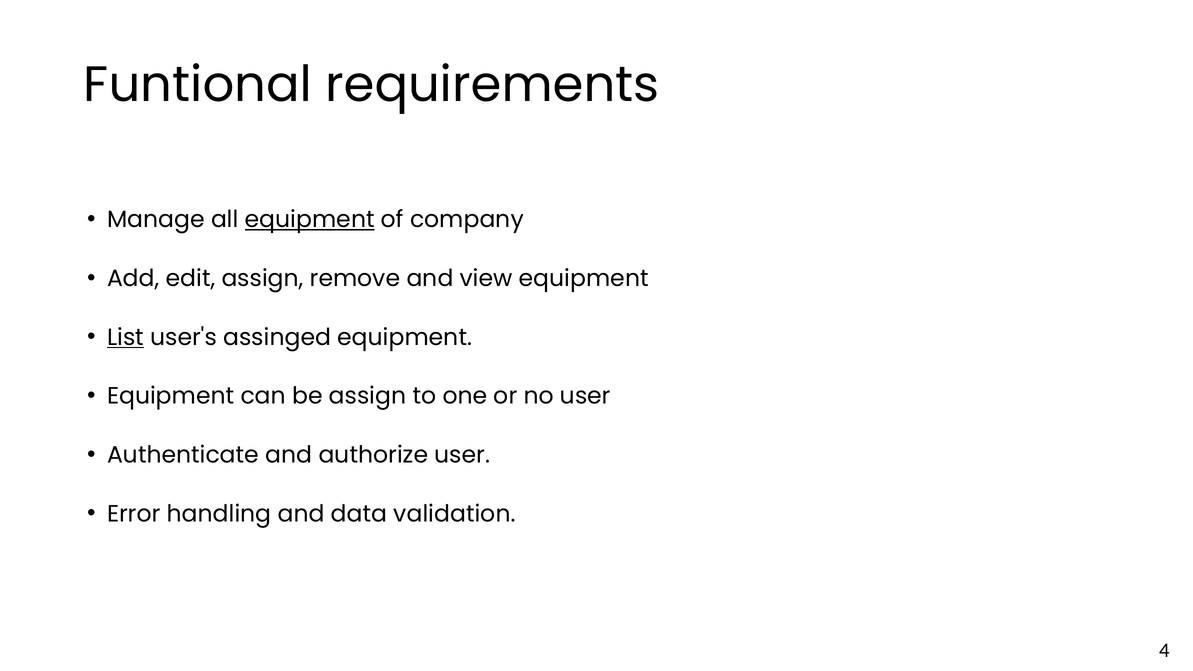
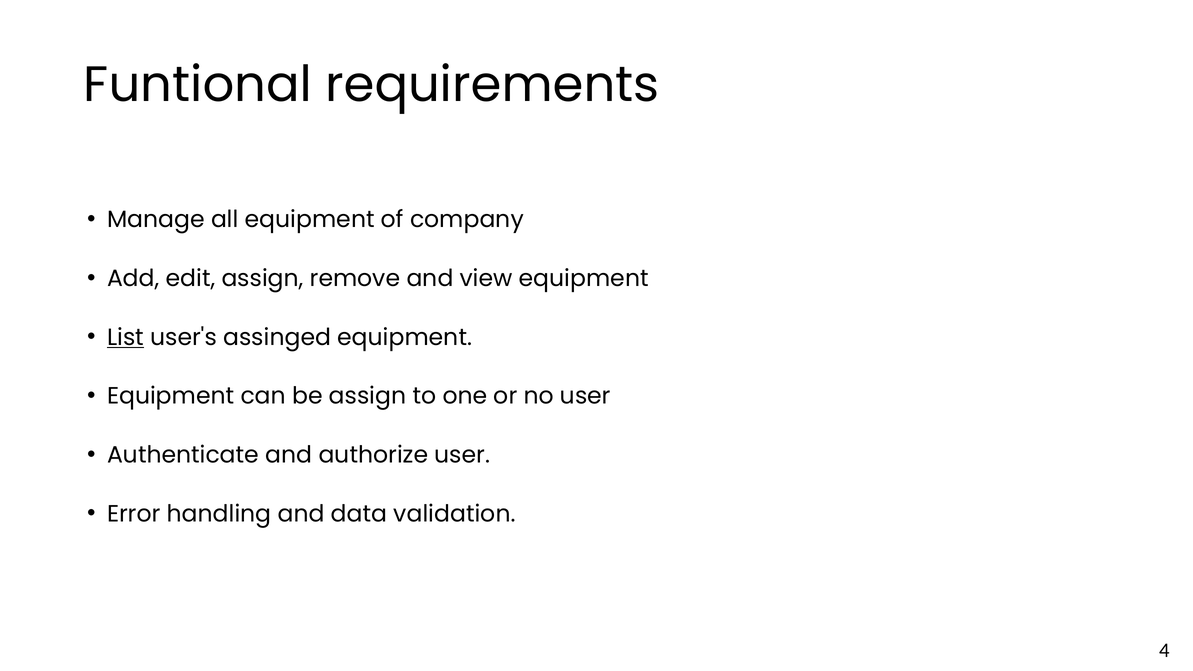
equipment underline: present -> none (310, 220)
